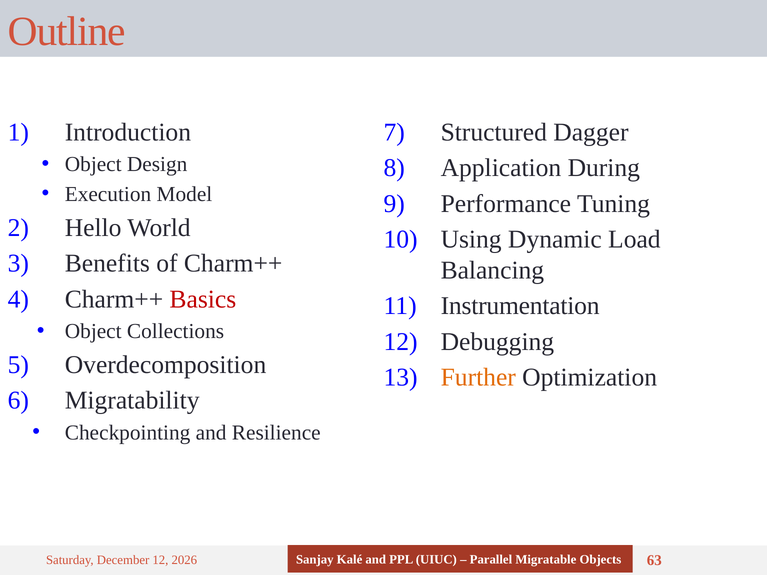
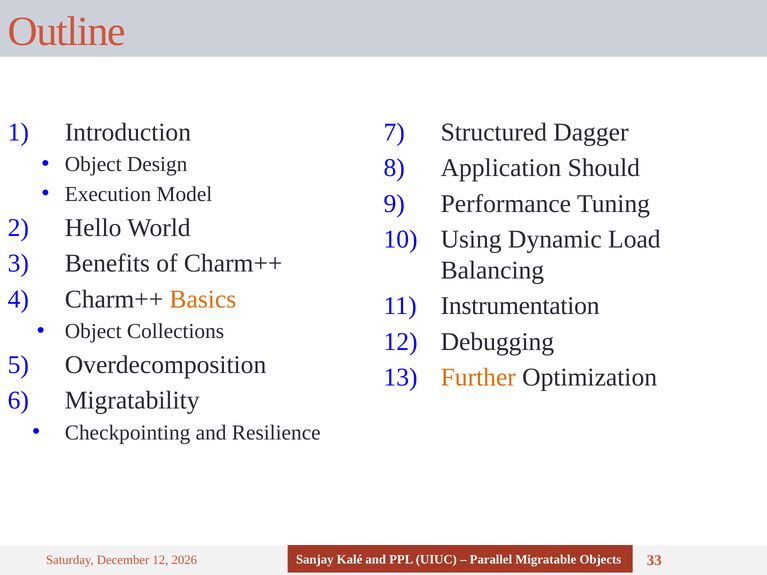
During: During -> Should (604, 168)
Basics colour: red -> orange (203, 299)
63: 63 -> 33 (654, 561)
